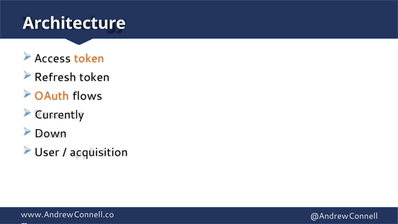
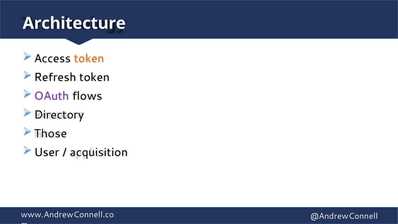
OAuth colour: orange -> purple (52, 96)
Currently: Currently -> Directory (59, 115)
Down: Down -> Those (51, 134)
